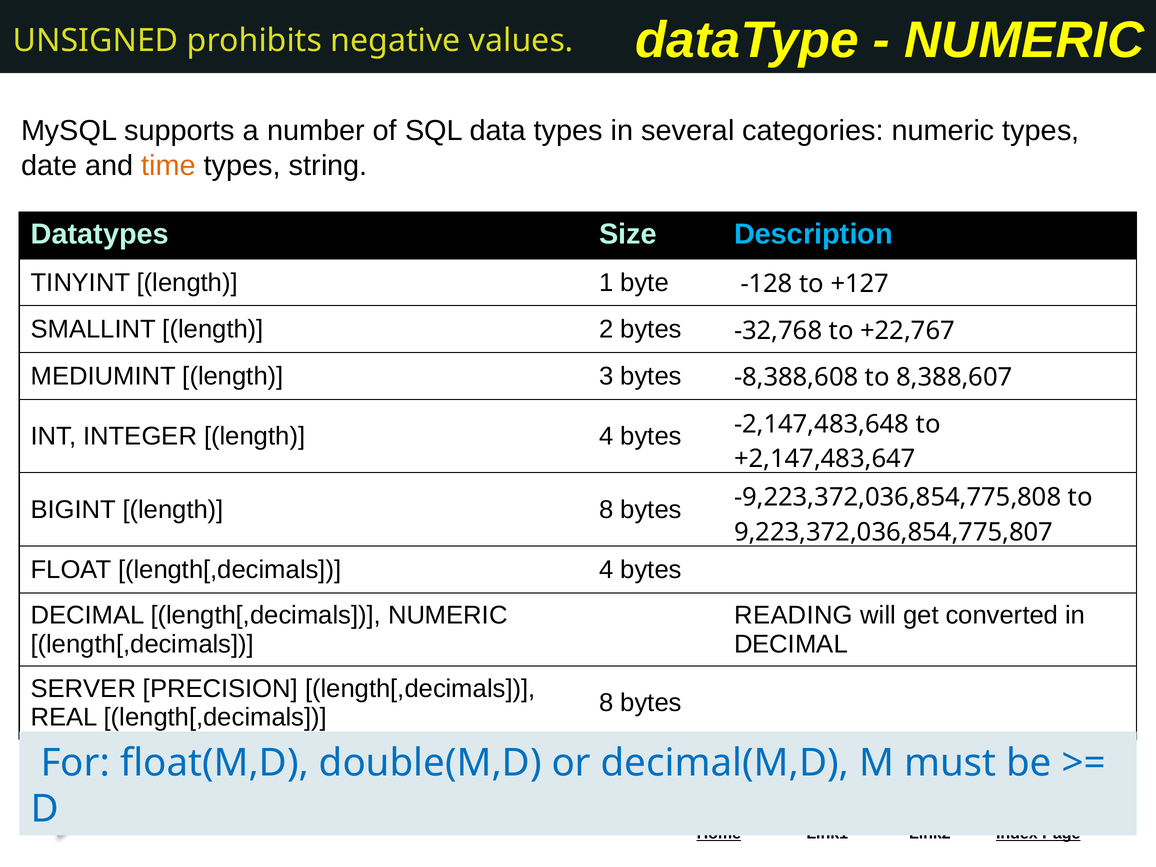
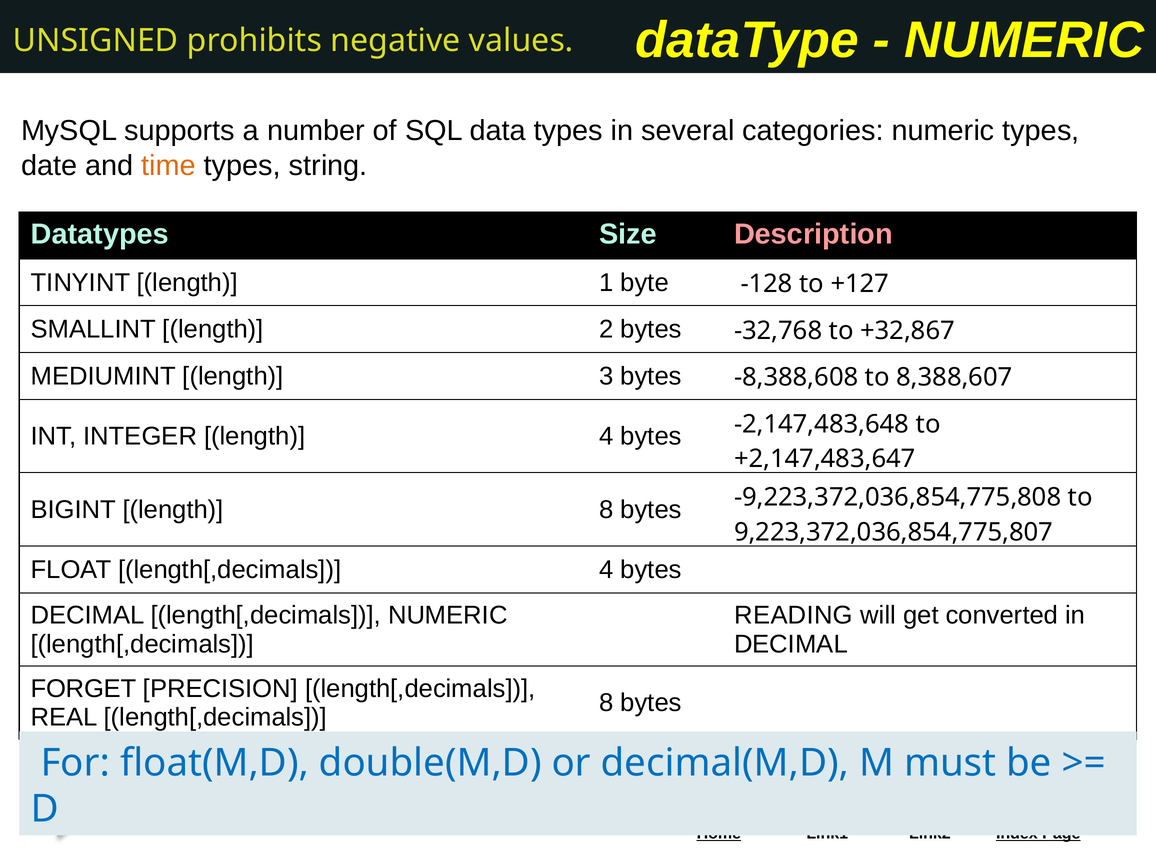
Description colour: light blue -> pink (813, 234)
+22,767: +22,767 -> +32,867 (908, 331)
SERVER: SERVER -> FORGET (84, 689)
